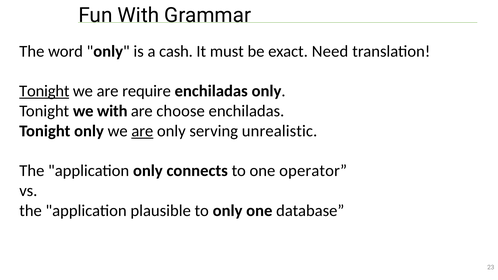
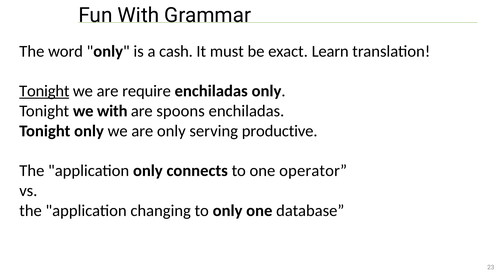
Need: Need -> Learn (330, 51)
choose: choose -> spoons (181, 111)
are underline: present -> none (142, 131)
unrealistic: unrealistic -> productive (280, 131)
plausible: plausible -> changing (161, 211)
